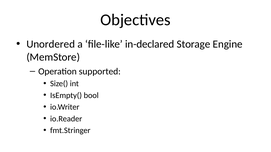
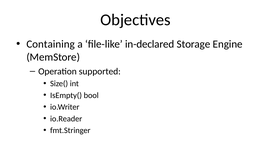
Unordered: Unordered -> Containing (51, 44)
